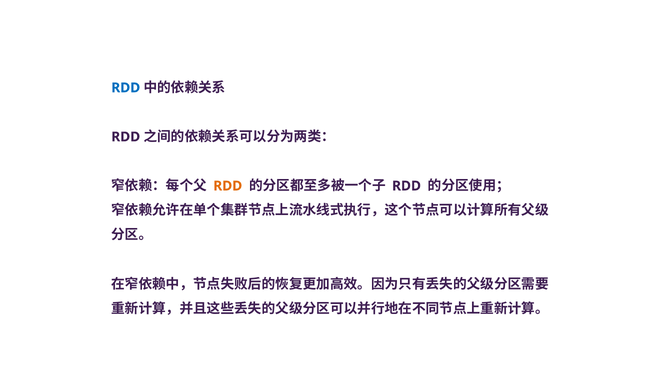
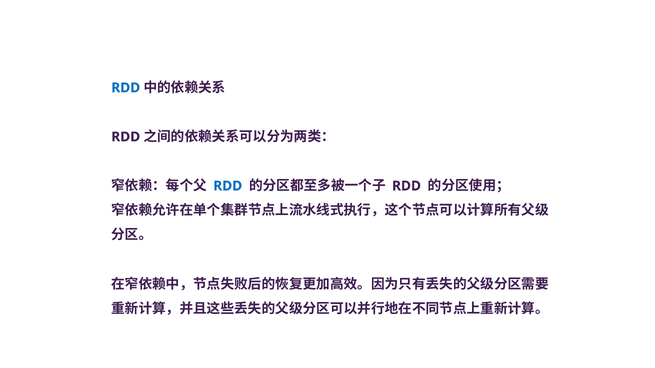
RDD colour: orange -> blue (228, 186)
